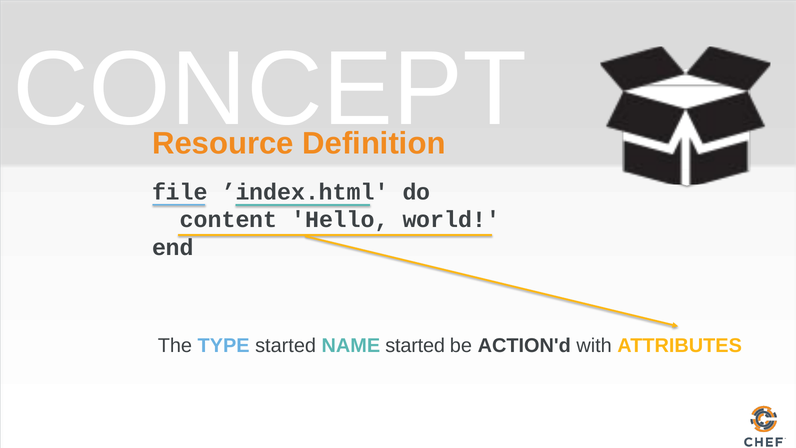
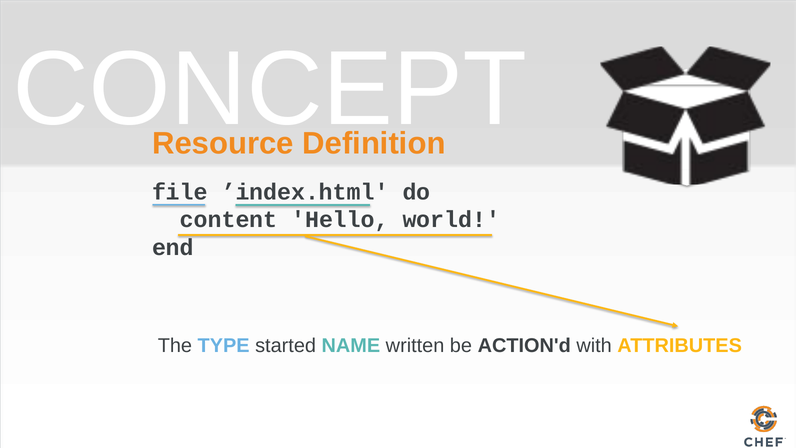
NAME started: started -> written (415, 346)
